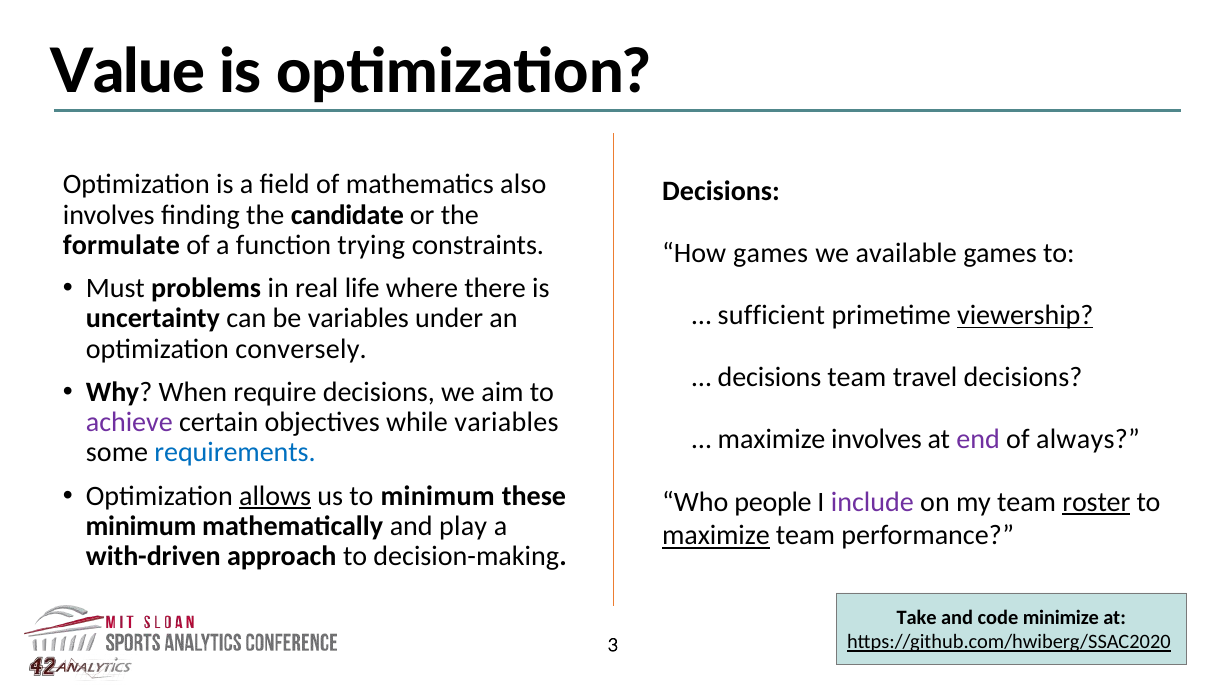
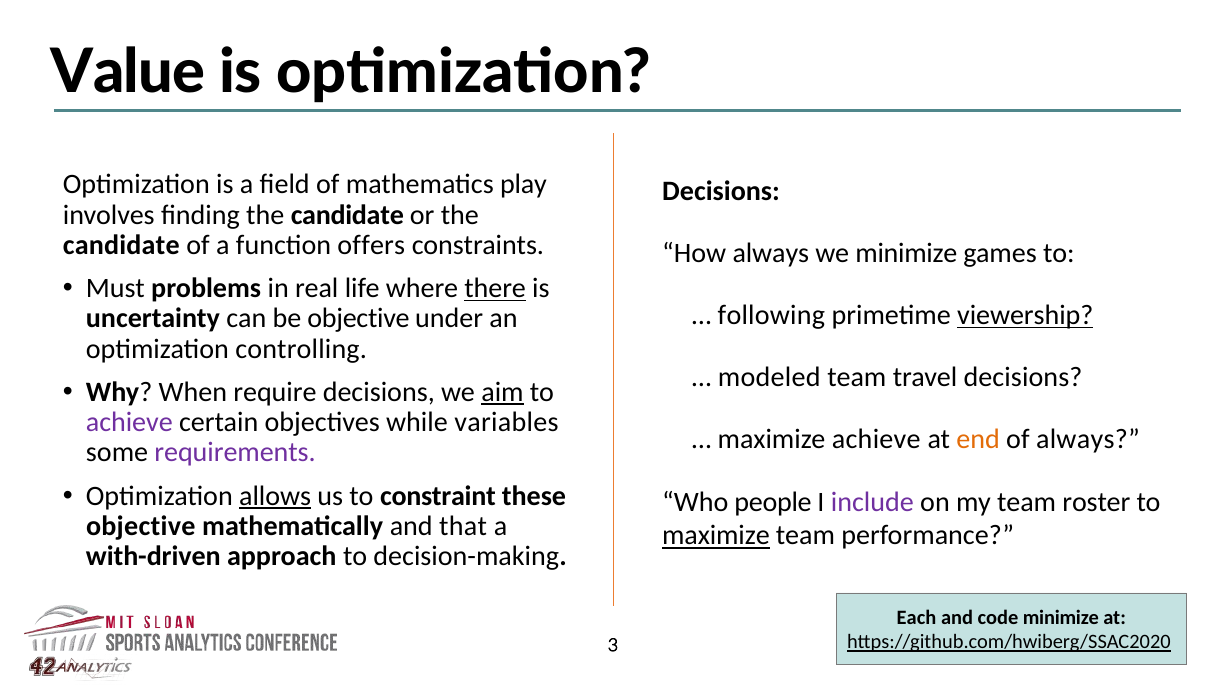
also: also -> play (524, 185)
formulate: formulate -> candidate (121, 246)
trying: trying -> offers (371, 246)
How games: games -> always (771, 253)
we available: available -> minimize (906, 253)
there underline: none -> present (495, 289)
sufficient: sufficient -> following (771, 316)
be variables: variables -> objective (358, 319)
conversely: conversely -> controlling (301, 349)
decisions: decisions -> modeled (769, 378)
aim underline: none -> present (502, 392)
maximize involves: involves -> achieve (876, 440)
end colour: purple -> orange (978, 440)
requirements colour: blue -> purple (235, 453)
to minimum: minimum -> constraint (438, 496)
roster underline: present -> none (1096, 502)
minimum: minimum -> objective (141, 527)
play: play -> that (463, 527)
Take: Take -> Each (917, 618)
